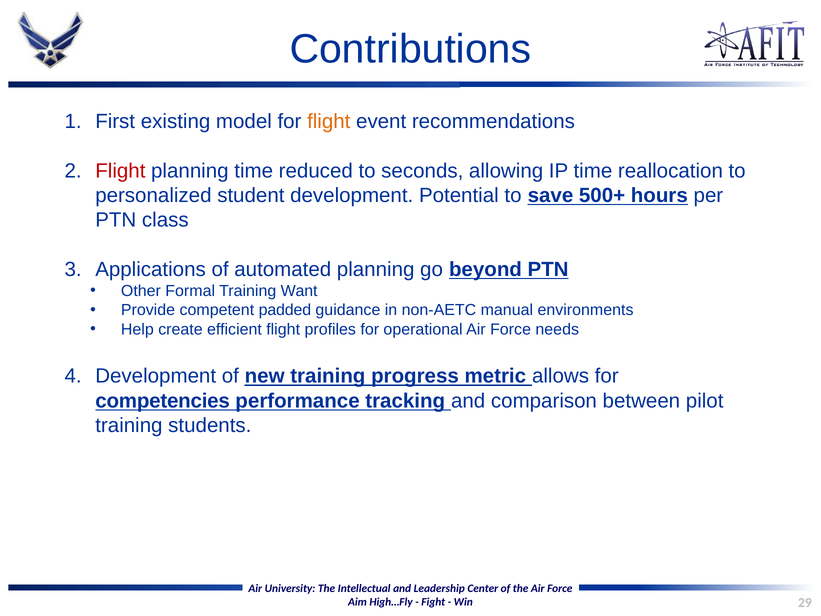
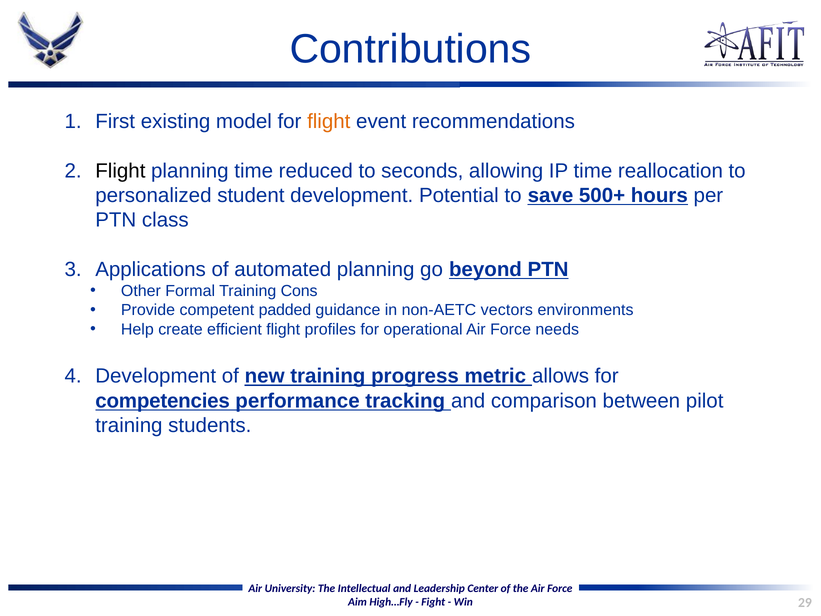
Flight colour: red -> black (120, 171)
Want: Want -> Cons (299, 291)
manual: manual -> vectors (507, 310)
